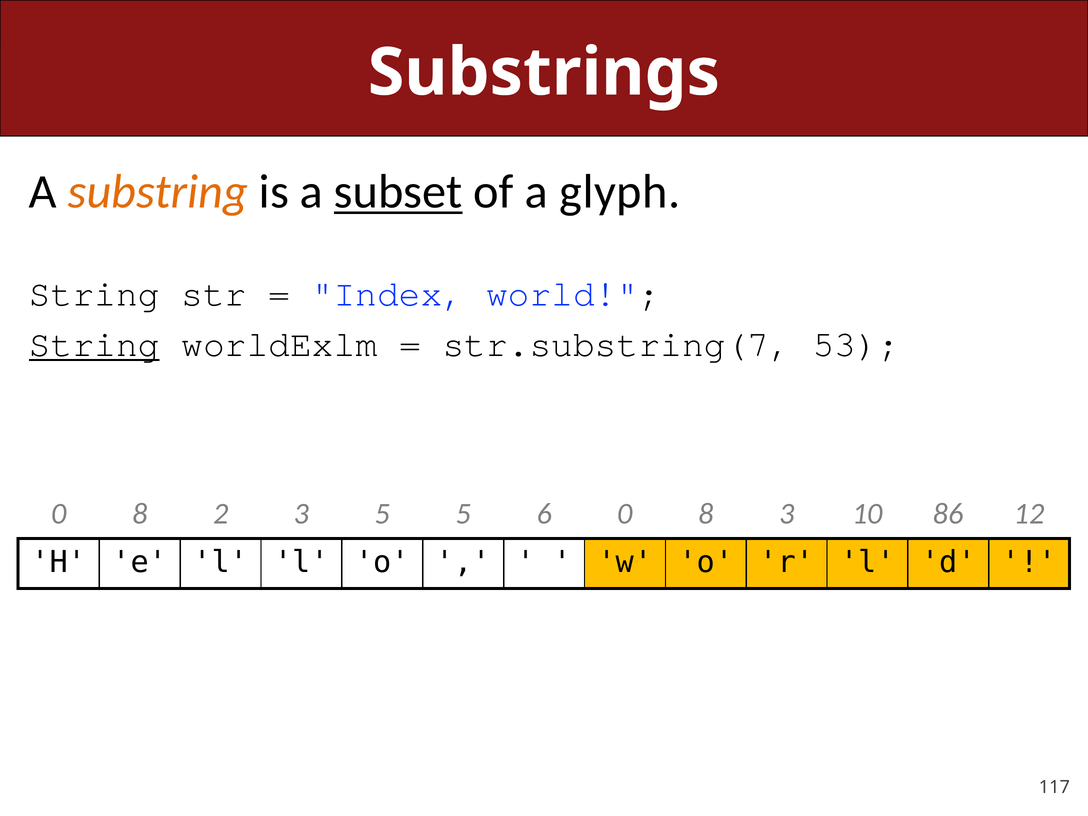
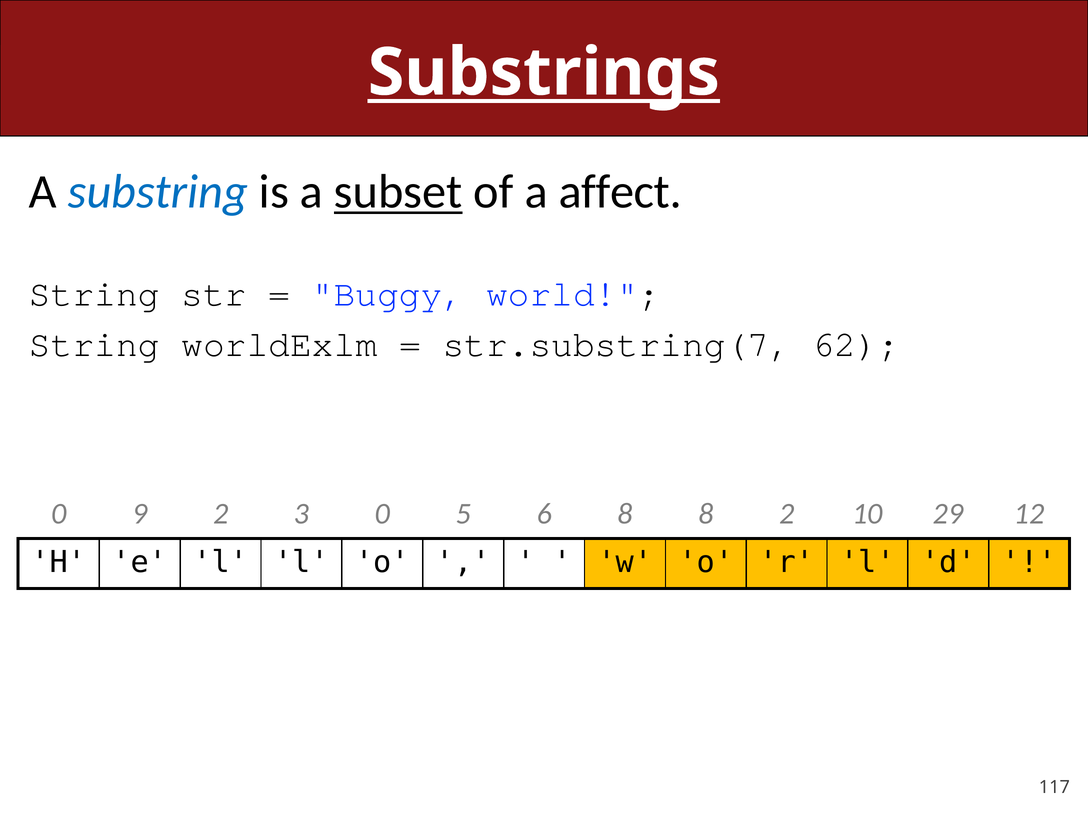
Substrings underline: none -> present (544, 73)
substring colour: orange -> blue (158, 192)
glyph: glyph -> affect (620, 192)
Index: Index -> Buggy (388, 294)
String underline: present -> none (94, 344)
53: 53 -> 62 (856, 344)
8: 8 -> 9 (140, 514)
3 5: 5 -> 0 (382, 514)
6 0: 0 -> 8 (625, 514)
8 3: 3 -> 2 (787, 514)
86: 86 -> 29 (948, 514)
